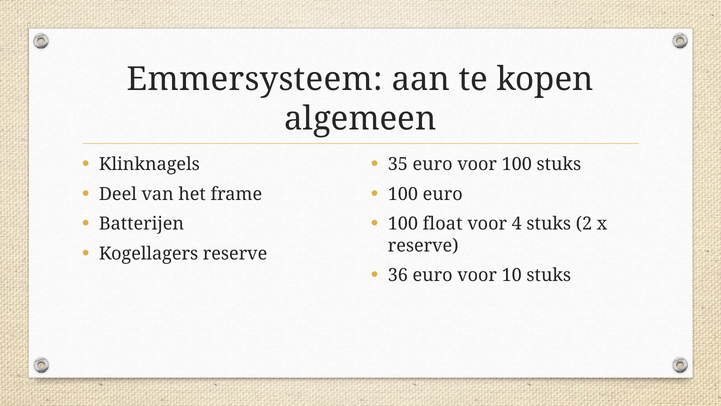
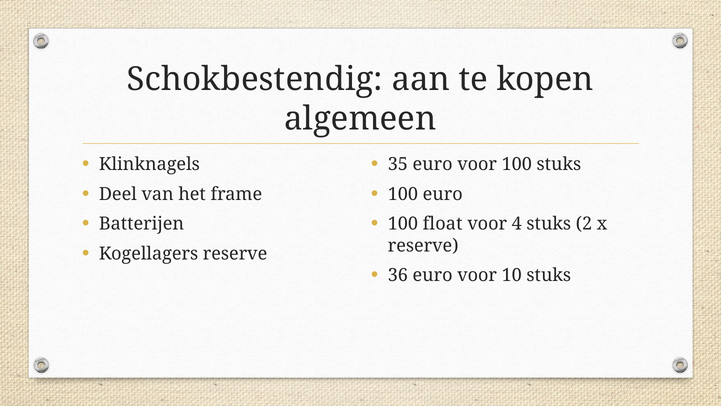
Emmersysteem: Emmersysteem -> Schokbestendig (255, 79)
